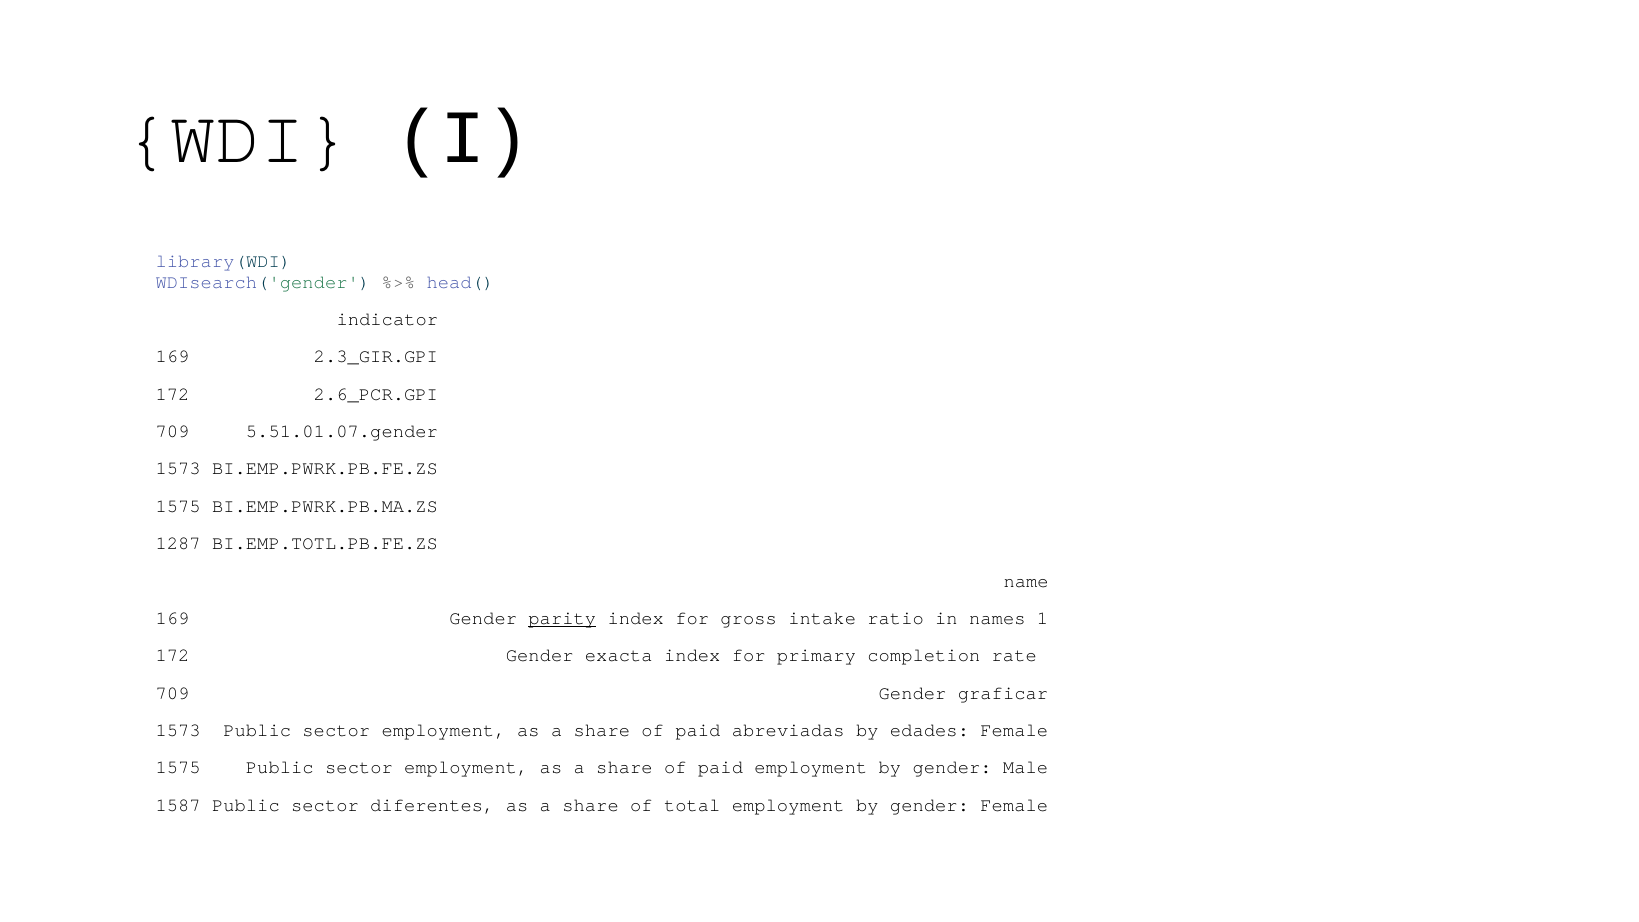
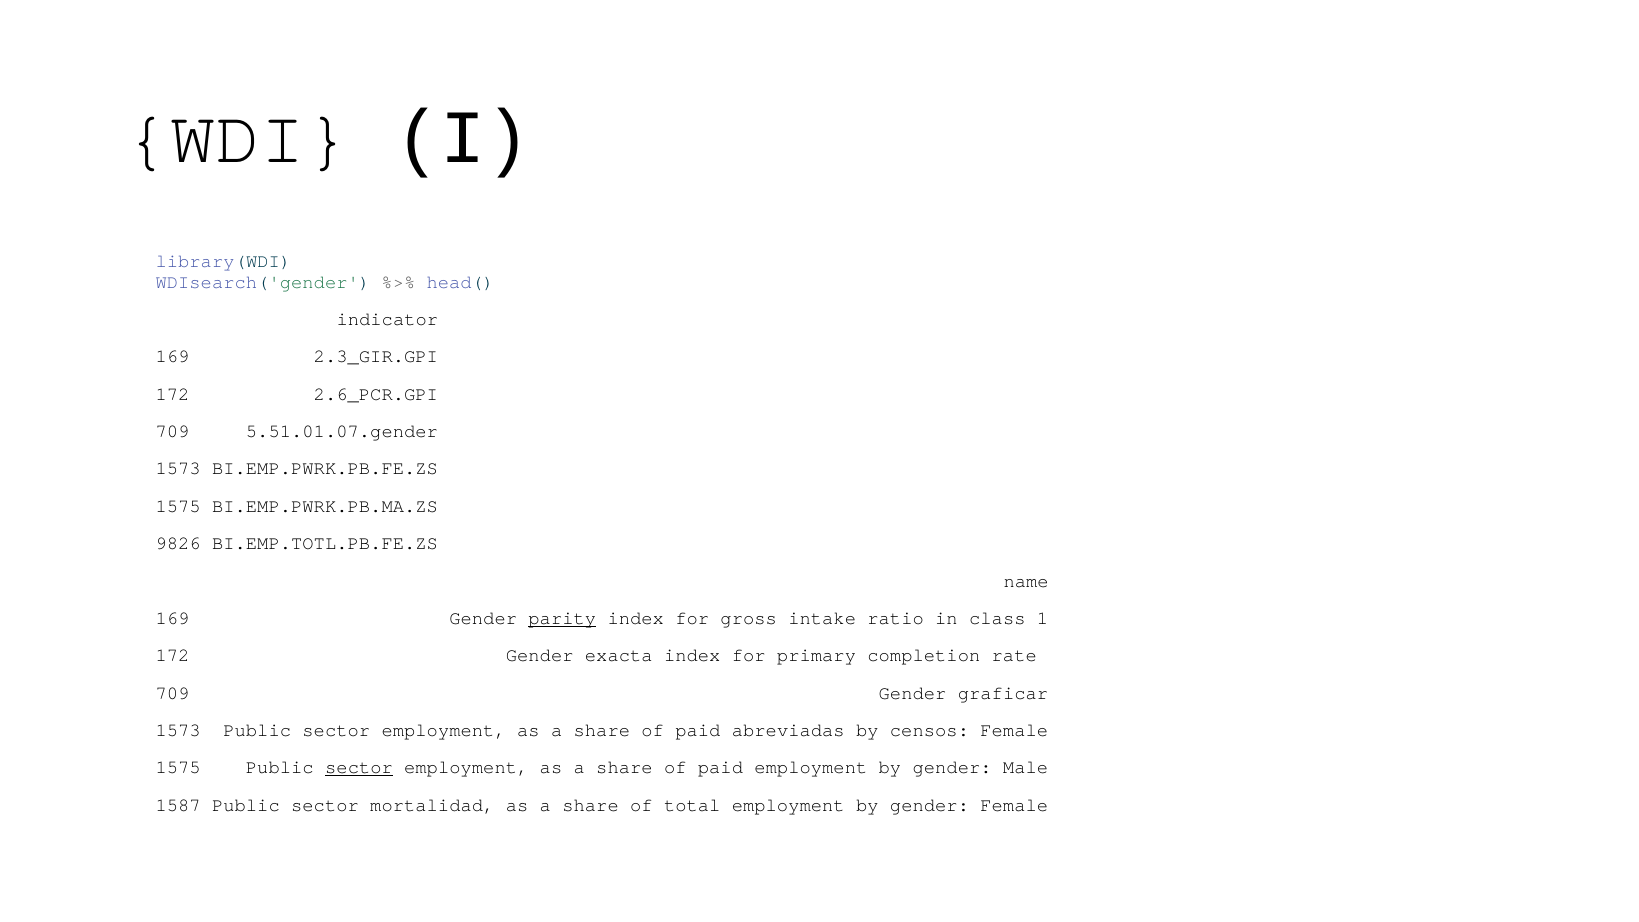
1287: 1287 -> 9826 (178, 543)
names: names -> class (997, 618)
edades: edades -> censos (930, 730)
sector underline: none -> present (359, 768)
diferentes: diferentes -> mortalidad (432, 805)
